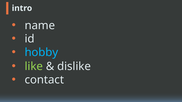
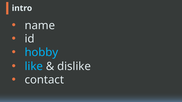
like colour: light green -> light blue (34, 67)
